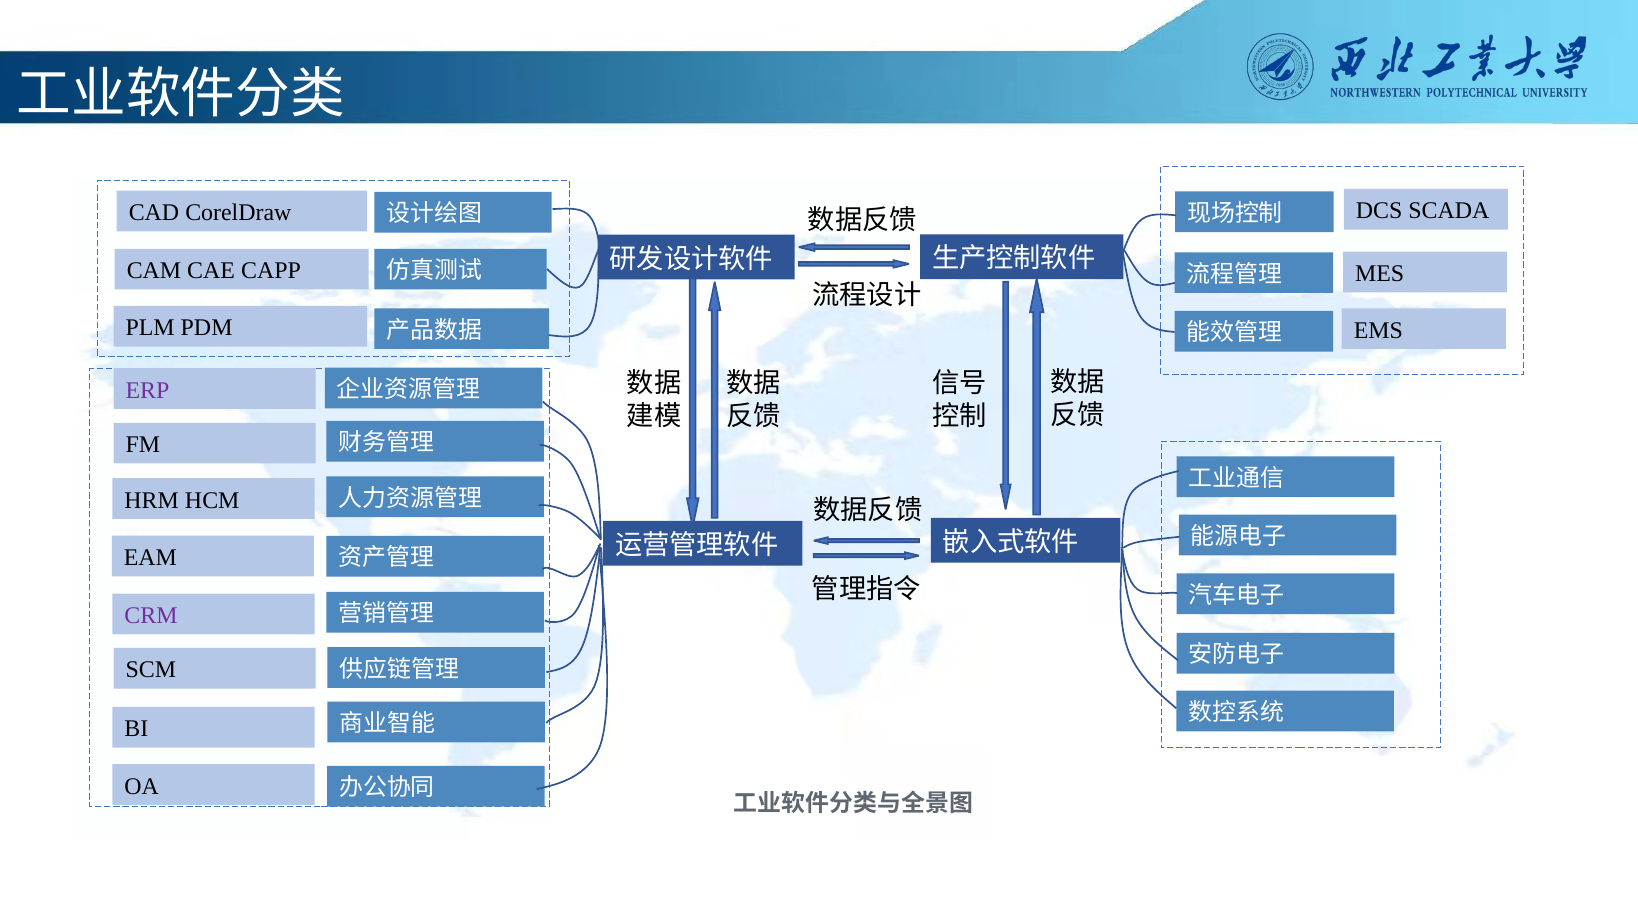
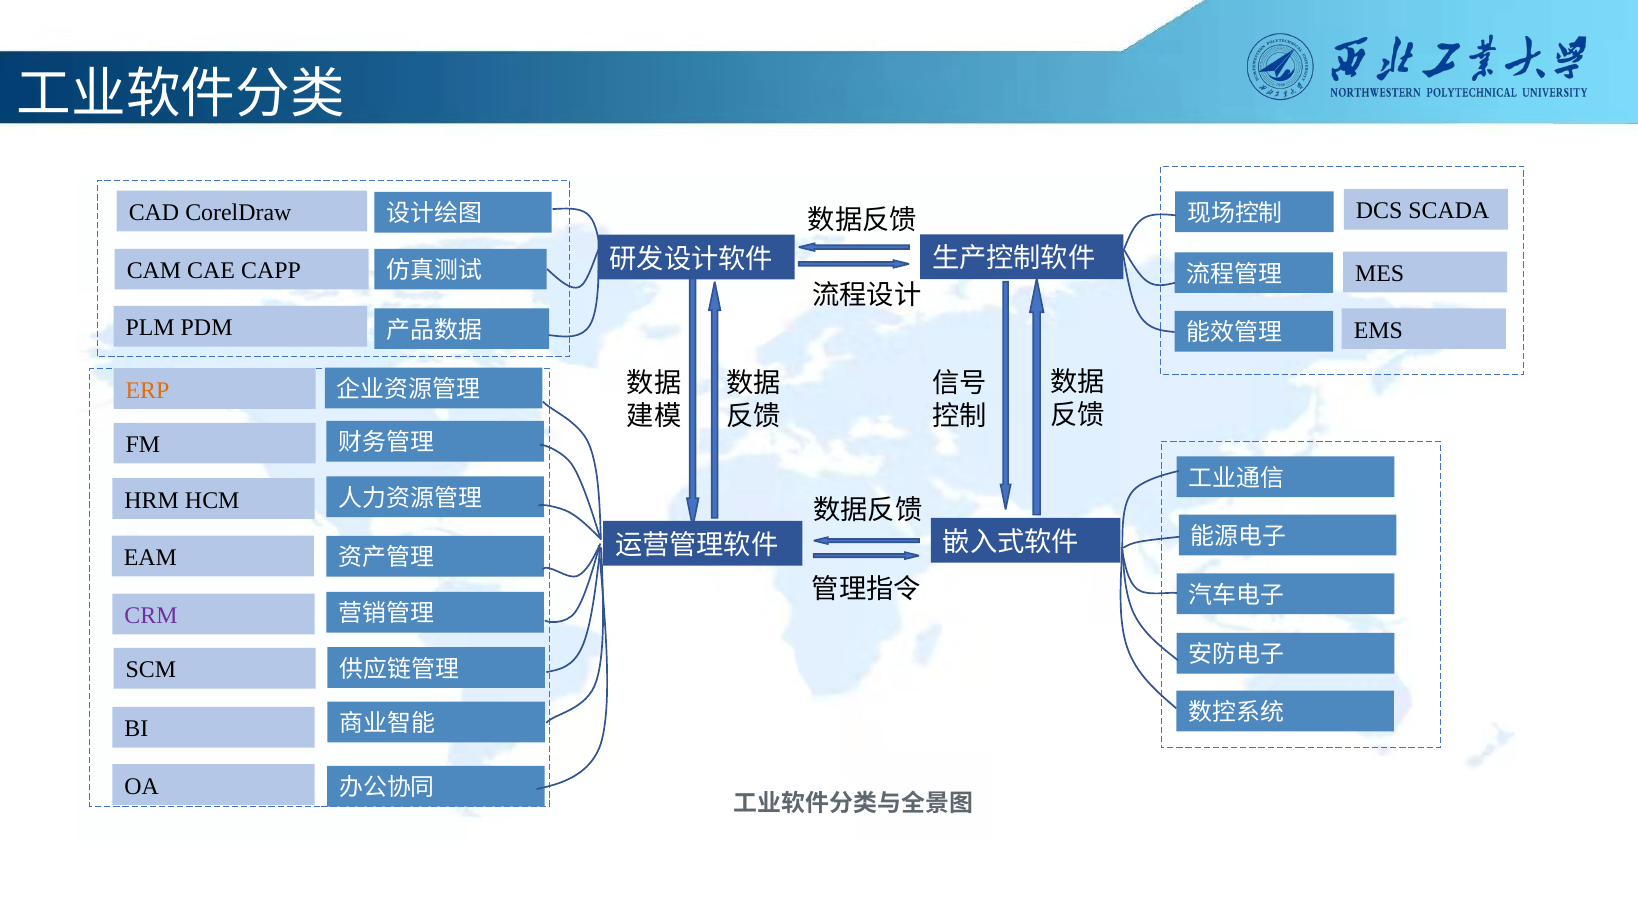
ERP colour: purple -> orange (147, 390)
